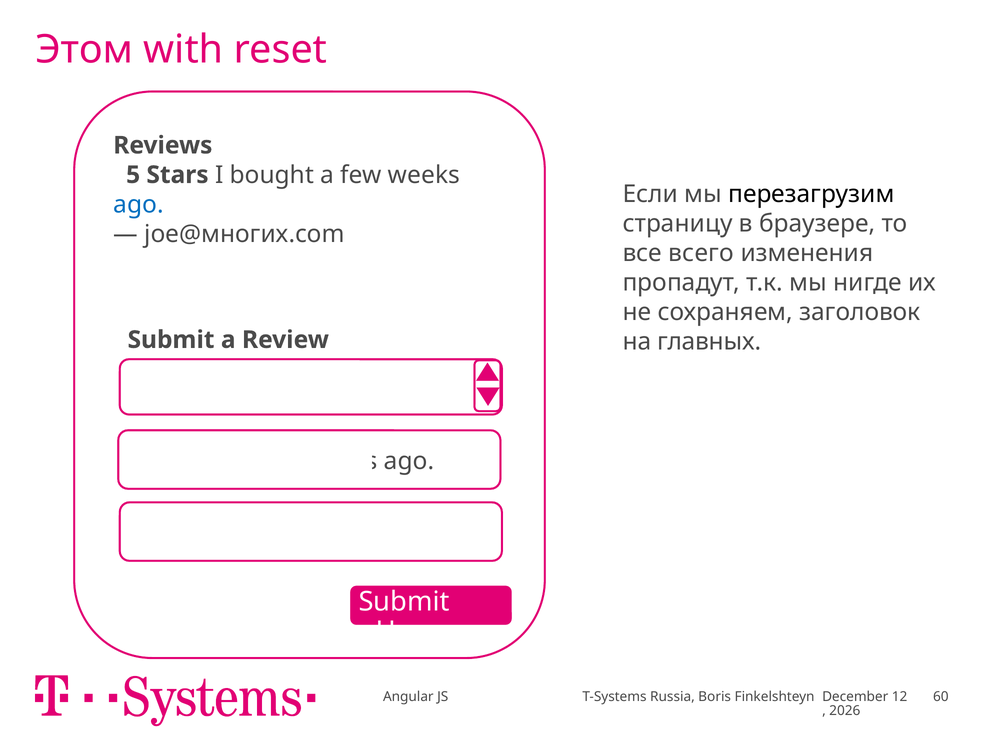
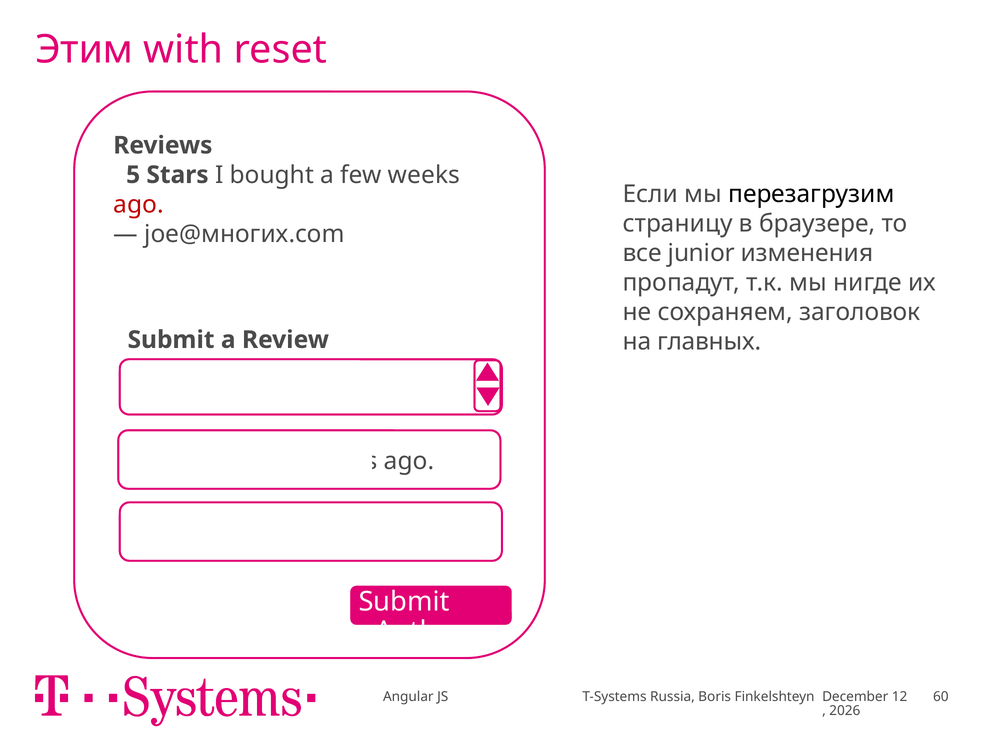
Этом: Этом -> Этим (84, 50)
ago colour: blue -> red (138, 204)
всего: всего -> junior (701, 253)
Нужен: Нужен -> Author (420, 630)
